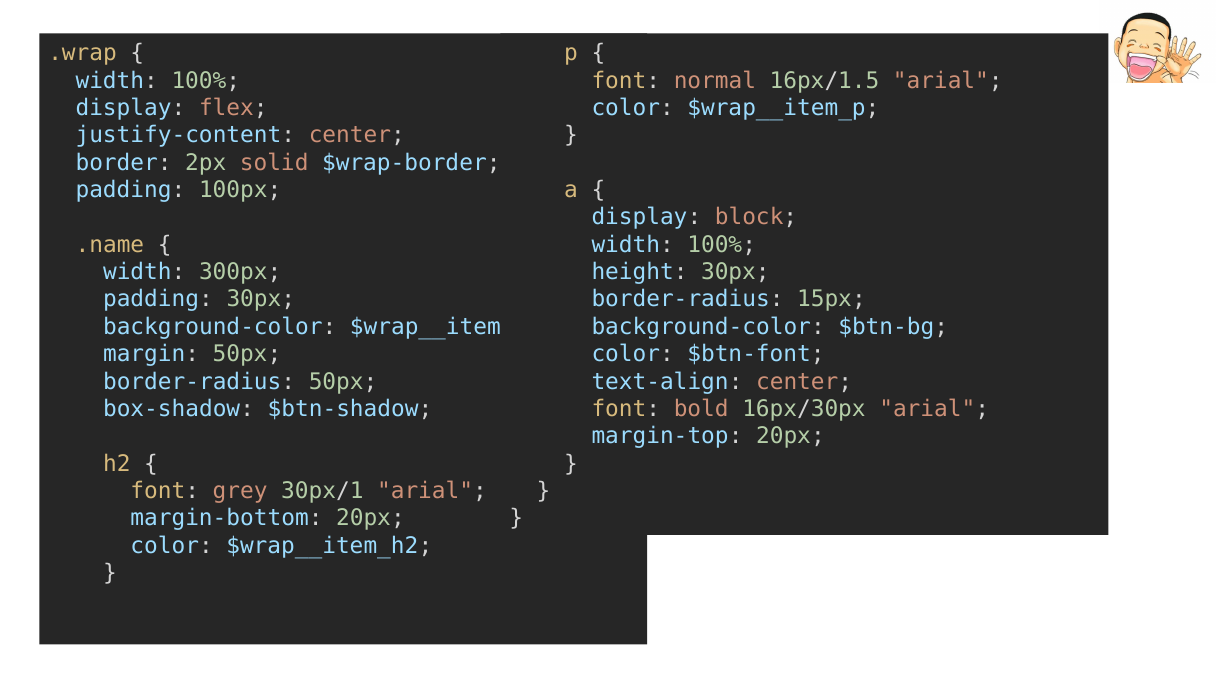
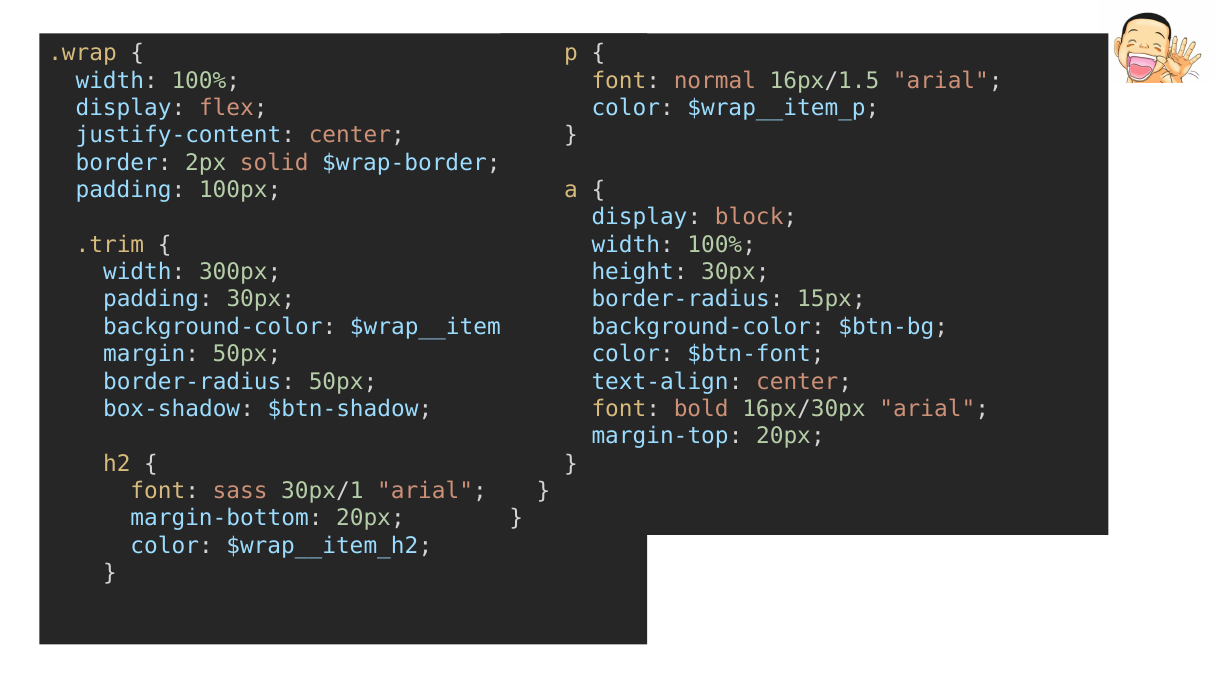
.name: .name -> .trim (110, 245)
grey: grey -> sass (240, 491)
